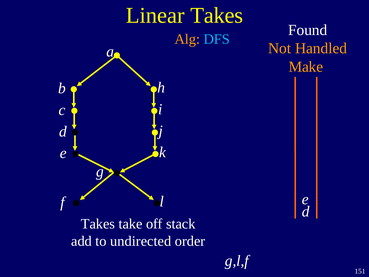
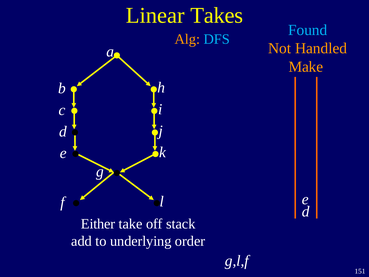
Found colour: white -> light blue (308, 30)
Takes: Takes -> Either (98, 224)
undirected: undirected -> underlying (141, 241)
